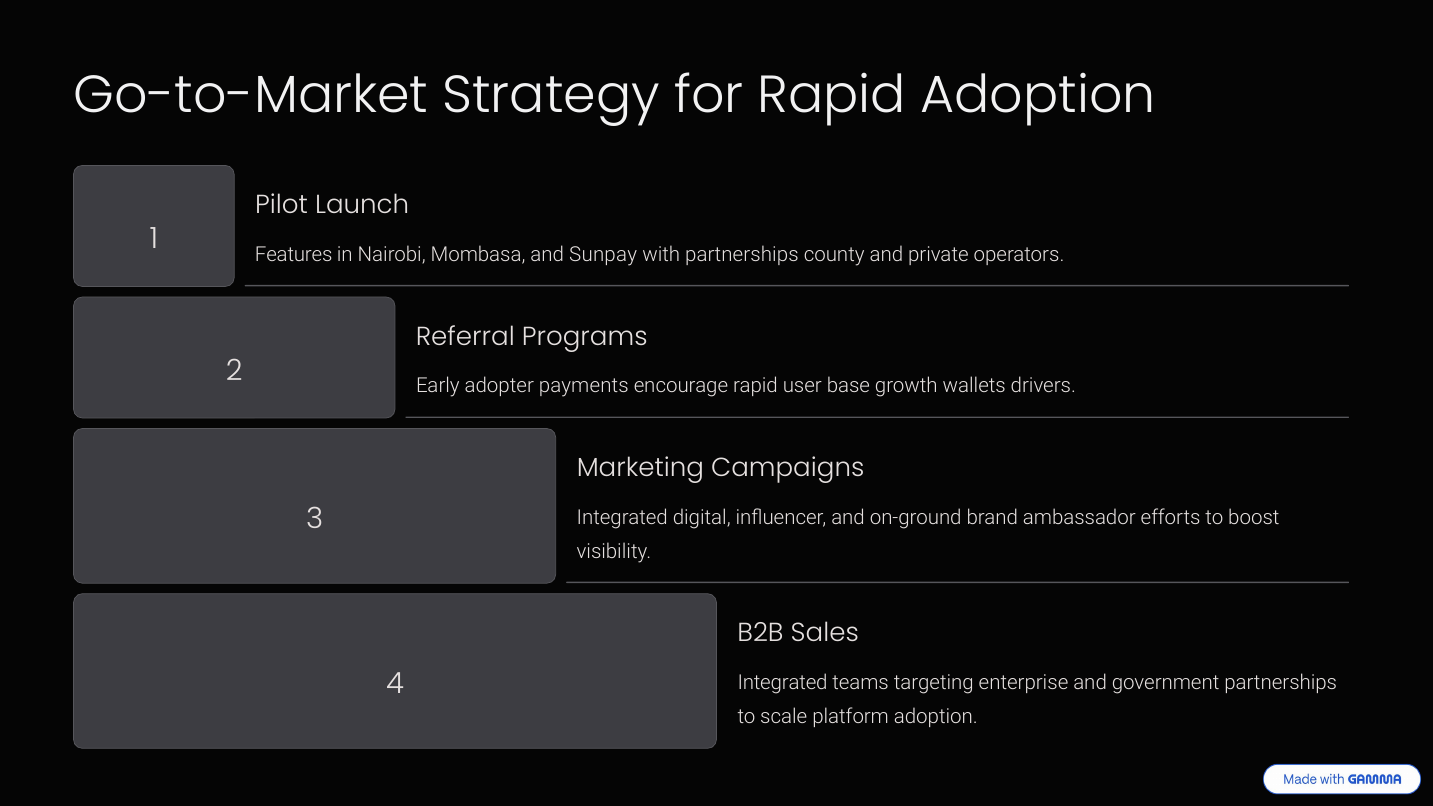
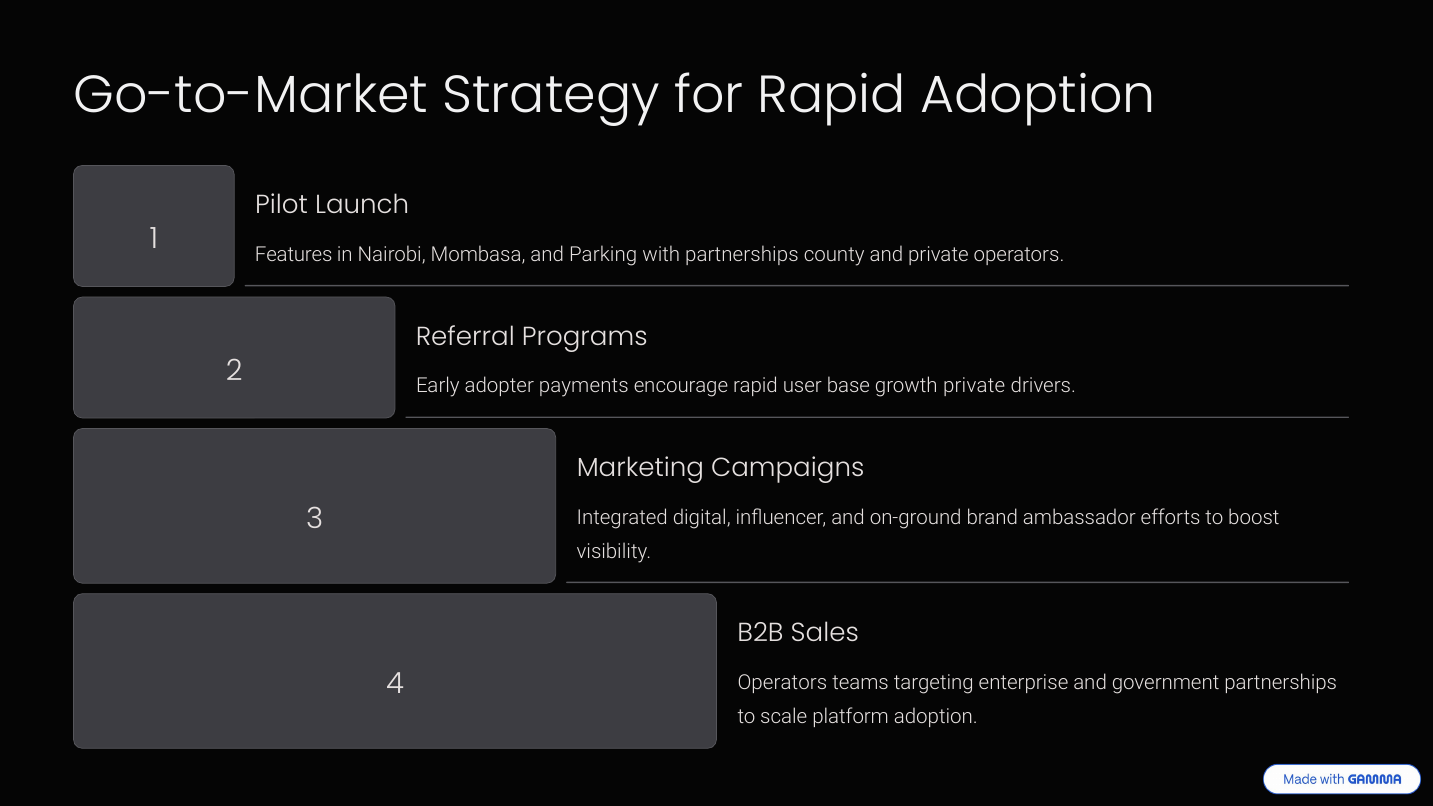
Sunpay: Sunpay -> Parking (603, 255)
growth wallets: wallets -> private (974, 386)
Integrated: Integrated -> Operators (782, 683)
